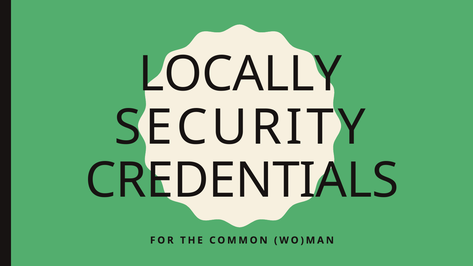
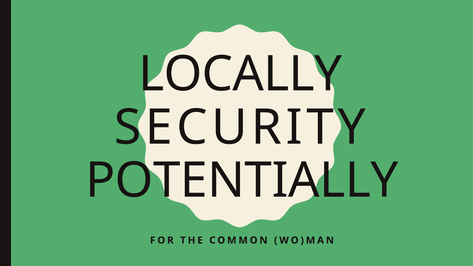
CREDENTIALS: CREDENTIALS -> POTENTIALLY (242, 181)
